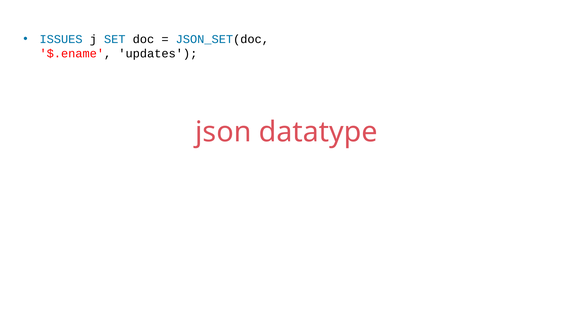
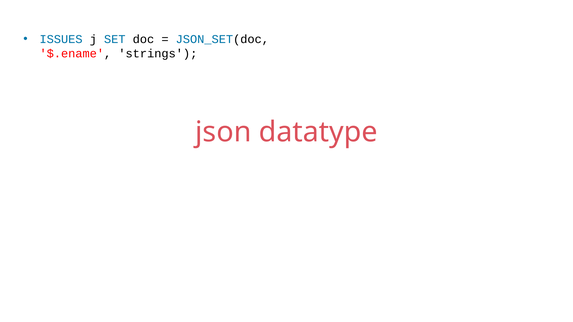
updates: updates -> strings (158, 54)
